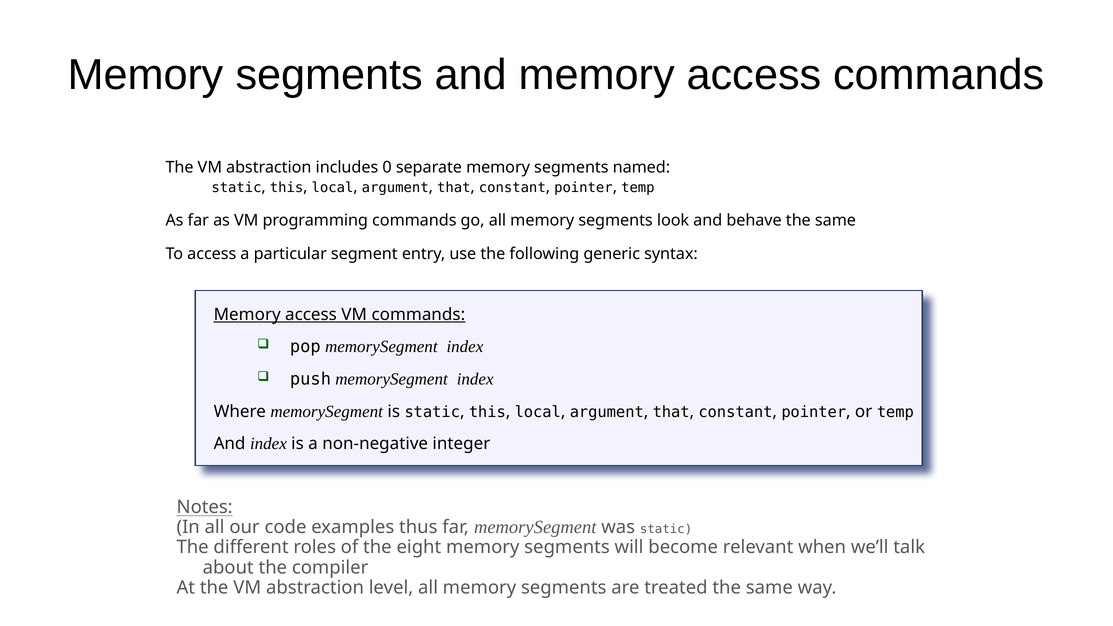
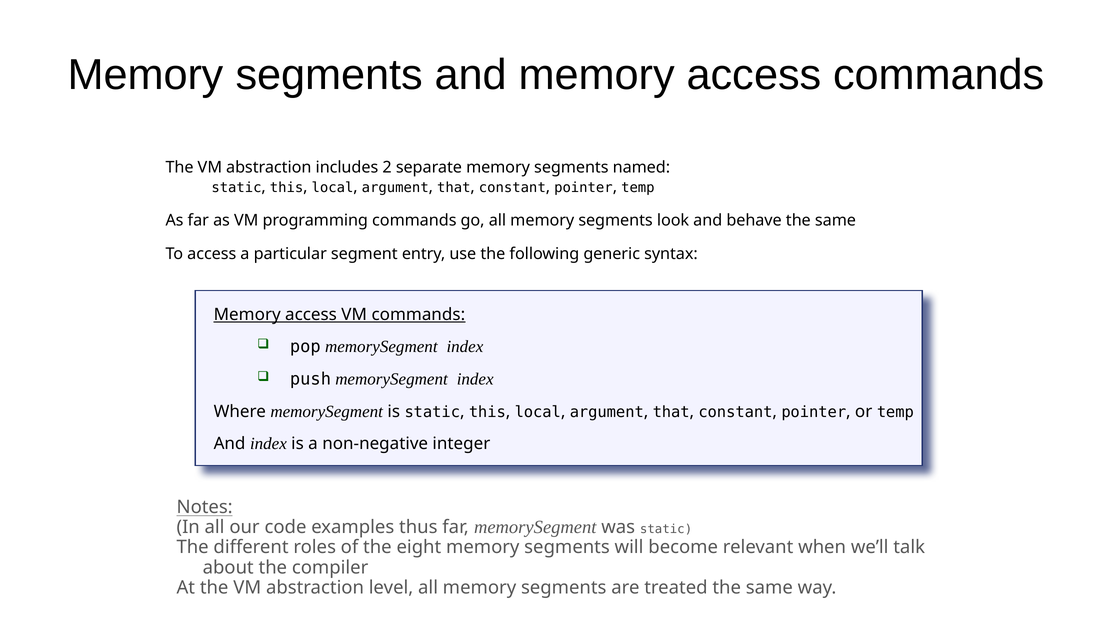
0: 0 -> 2 (387, 168)
